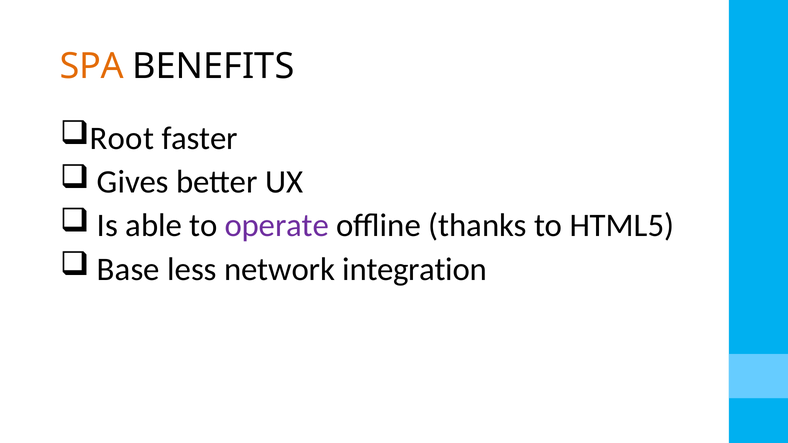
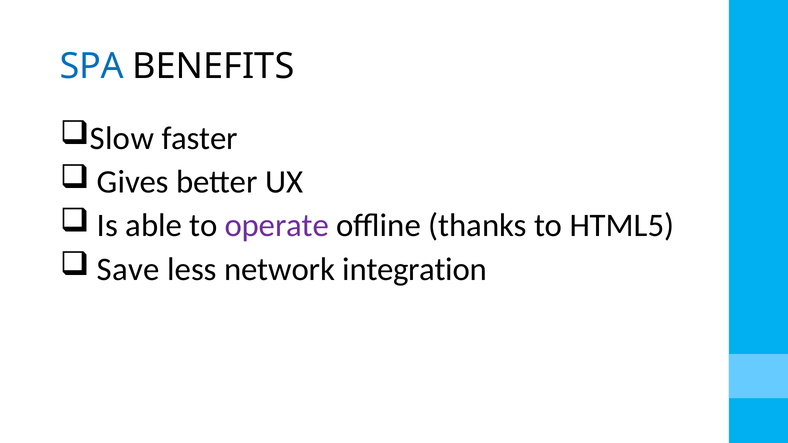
SPA colour: orange -> blue (92, 66)
Root: Root -> Slow (122, 138)
Base: Base -> Save (128, 269)
